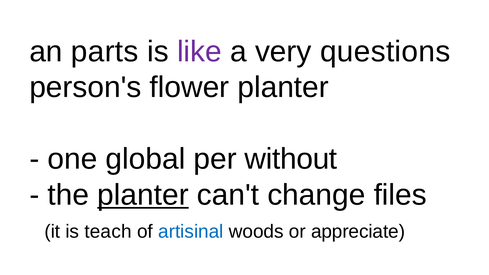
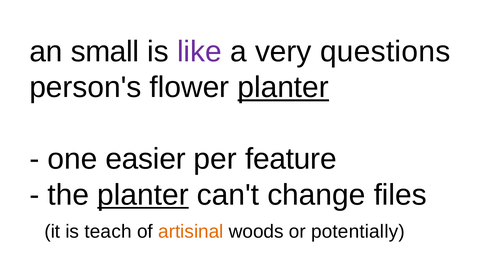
parts: parts -> small (105, 52)
planter underline: none -> present (283, 87)
global: global -> easier (146, 159)
without: without -> feature (291, 159)
artisinal colour: blue -> orange (191, 232)
appreciate: appreciate -> potentially (358, 232)
